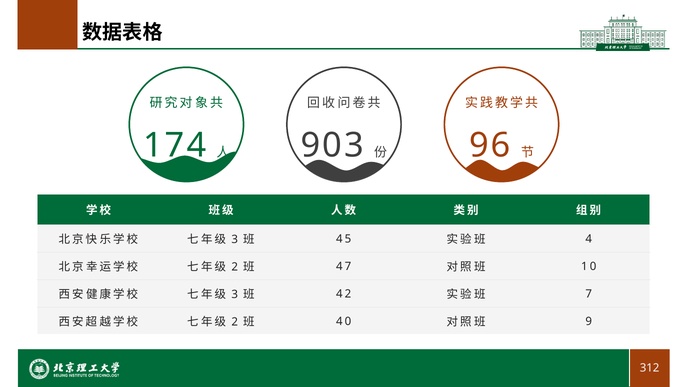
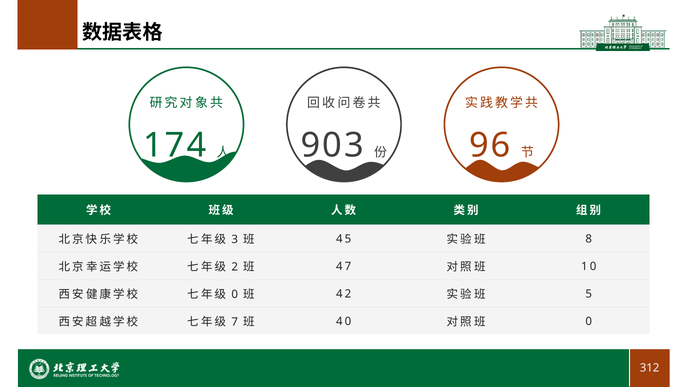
4: 4 -> 8 (589, 239)
3: 3 -> 0 (235, 294)
7: 7 -> 5 (589, 294)
2: 2 -> 7 (235, 322)
9: 9 -> 0 (589, 321)
